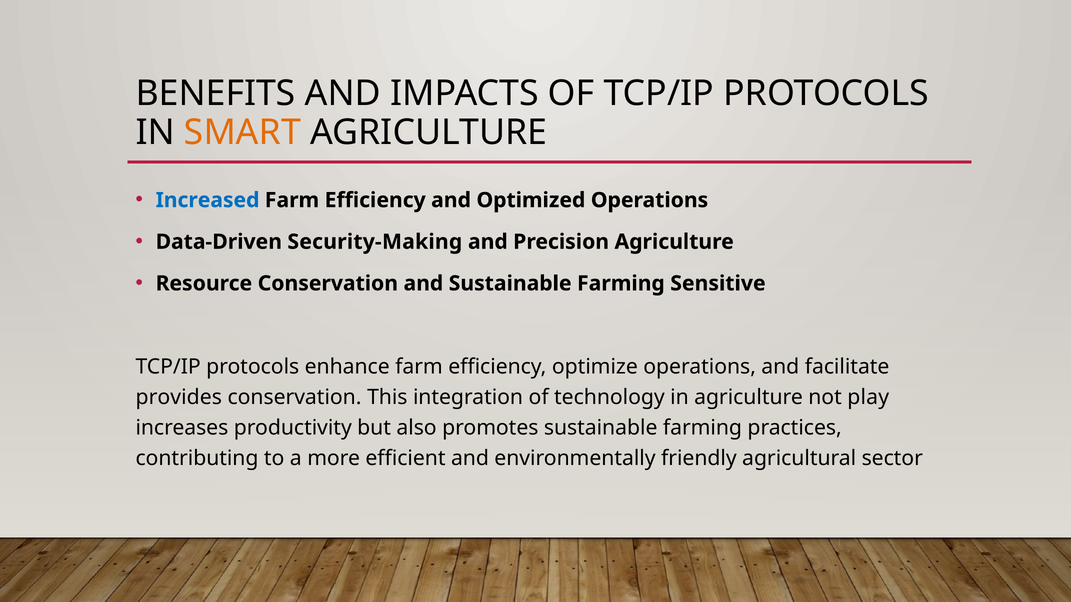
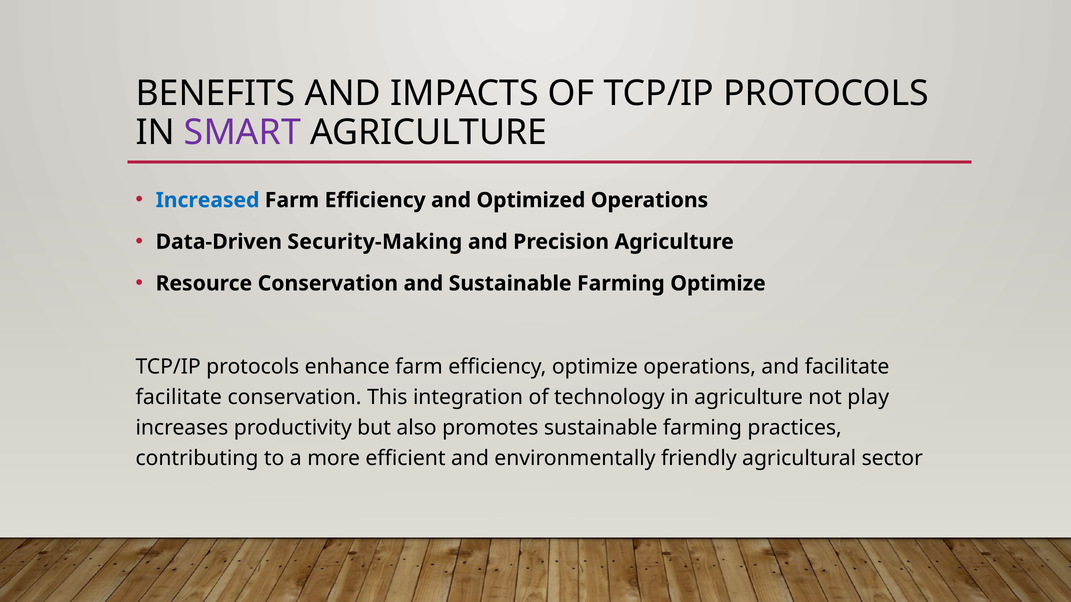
SMART colour: orange -> purple (242, 132)
Farming Sensitive: Sensitive -> Optimize (718, 284)
provides: provides -> facilitate (179, 397)
